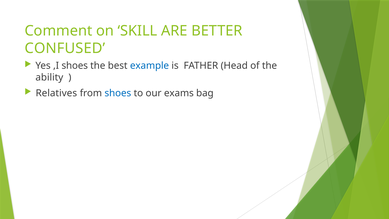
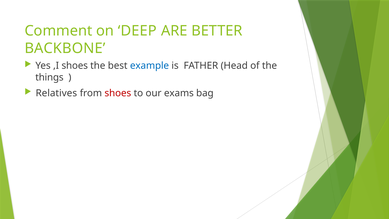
SKILL: SKILL -> DEEP (137, 31)
CONFUSED: CONFUSED -> BACKBONE (65, 48)
ability: ability -> things (49, 77)
shoes colour: blue -> red (118, 93)
